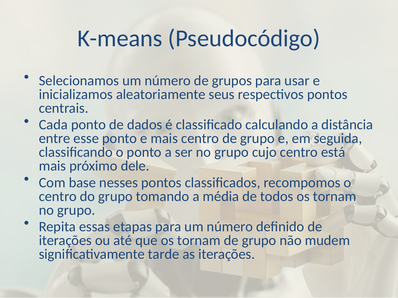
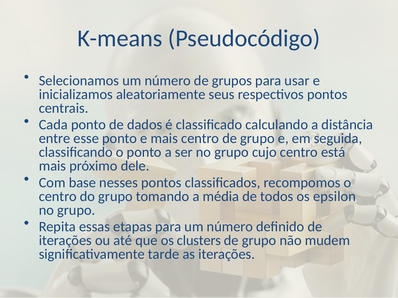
todos os tornam: tornam -> epsilon (335, 197)
que os tornam: tornam -> clusters (199, 241)
